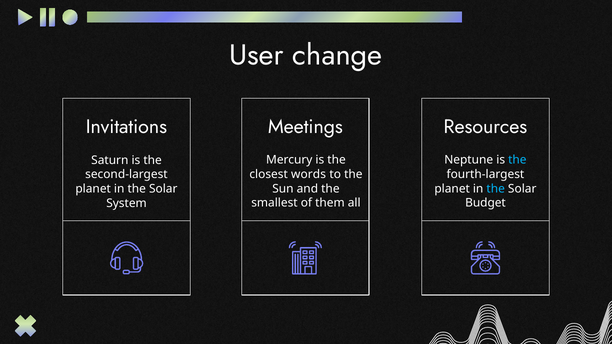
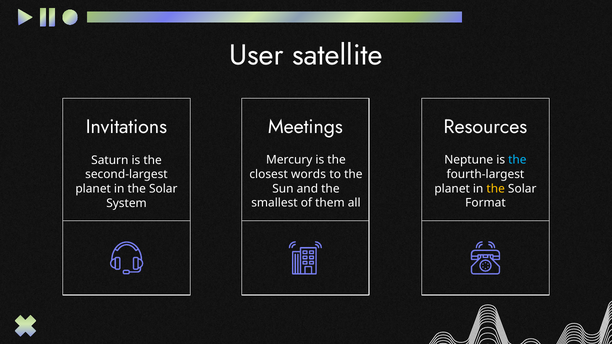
change: change -> satellite (337, 55)
the colour: light blue -> yellow (496, 189)
Budget: Budget -> Format (485, 203)
